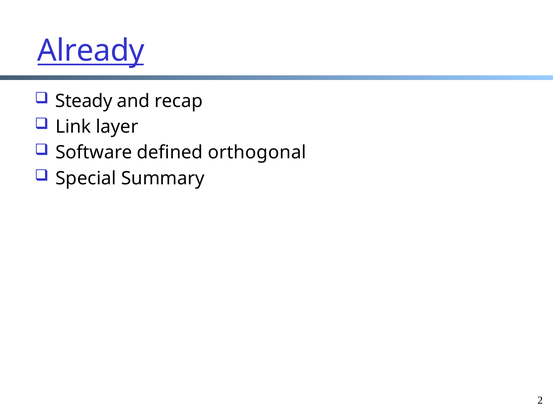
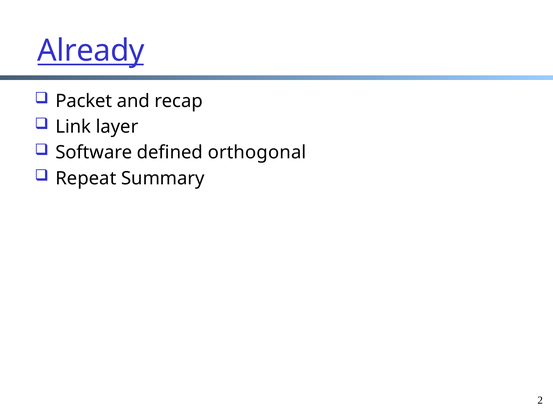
Steady: Steady -> Packet (84, 101)
Special: Special -> Repeat (86, 178)
